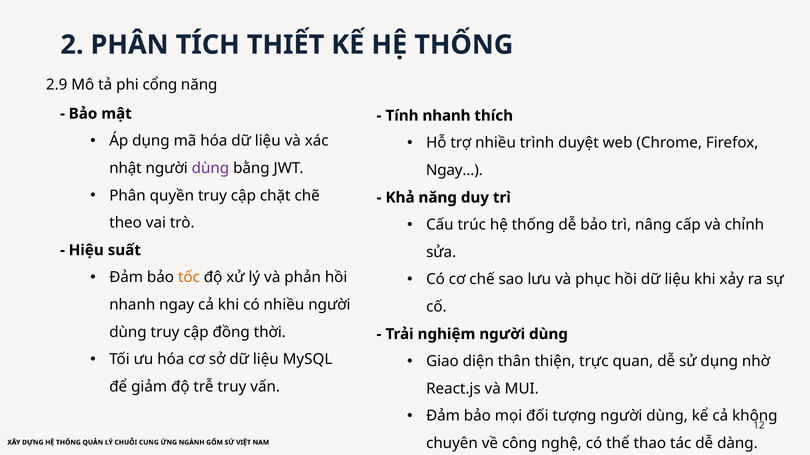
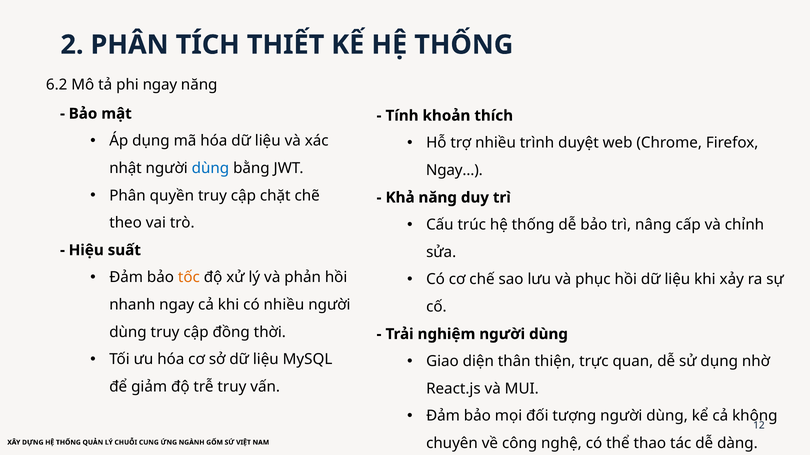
2.9: 2.9 -> 6.2 (57, 85)
phi cổng: cổng -> ngay (160, 85)
Tính nhanh: nhanh -> khoản (446, 116)
dùng colour: purple -> blue (210, 168)
